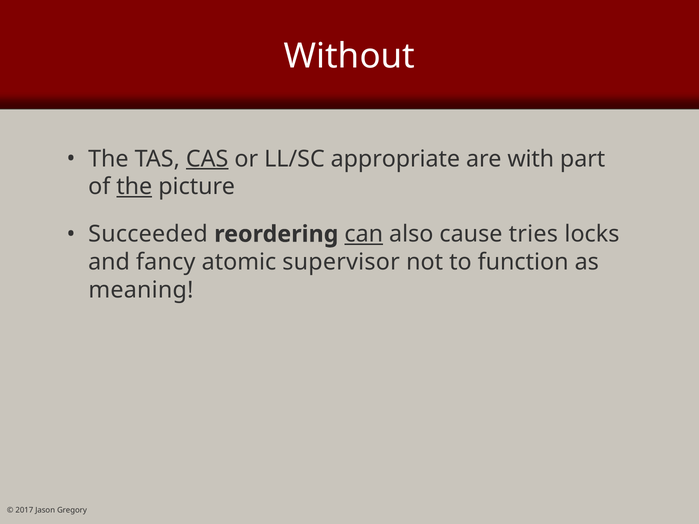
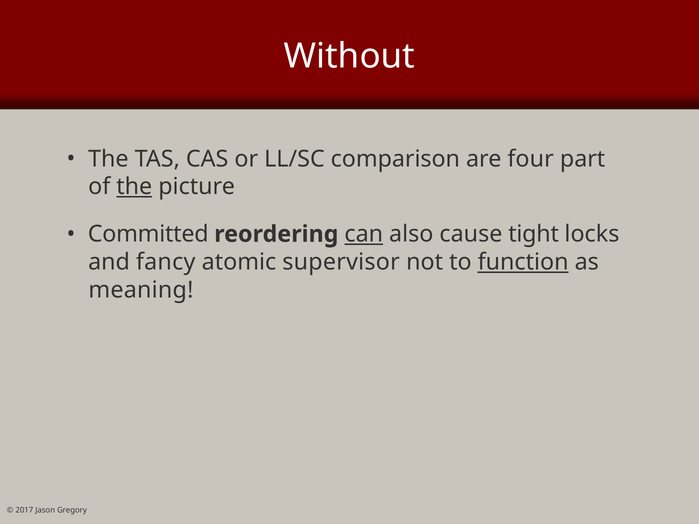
CAS underline: present -> none (207, 159)
appropriate: appropriate -> comparison (395, 159)
with: with -> four (531, 159)
Succeeded: Succeeded -> Committed (148, 234)
tries: tries -> tight (534, 234)
function underline: none -> present (523, 262)
